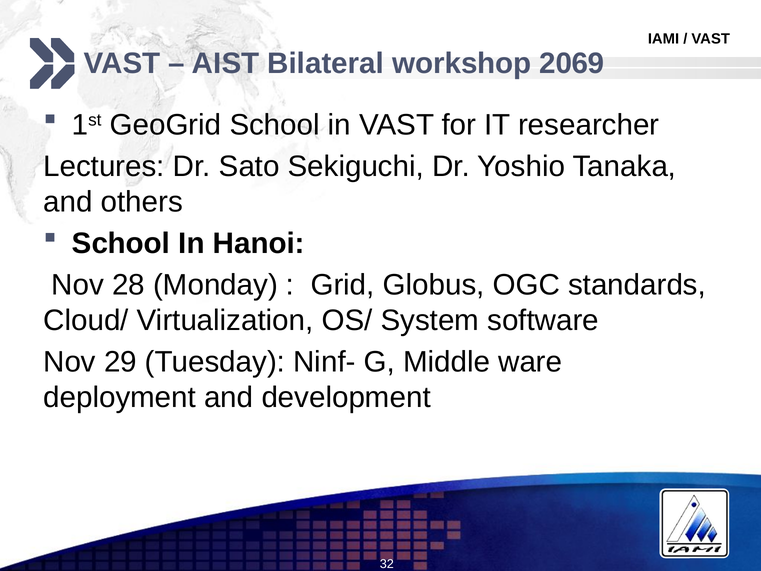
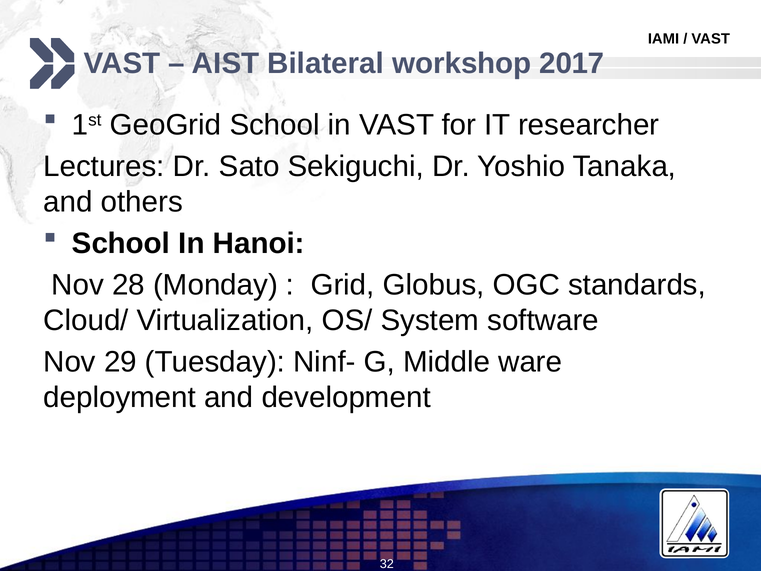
2069: 2069 -> 2017 (572, 64)
